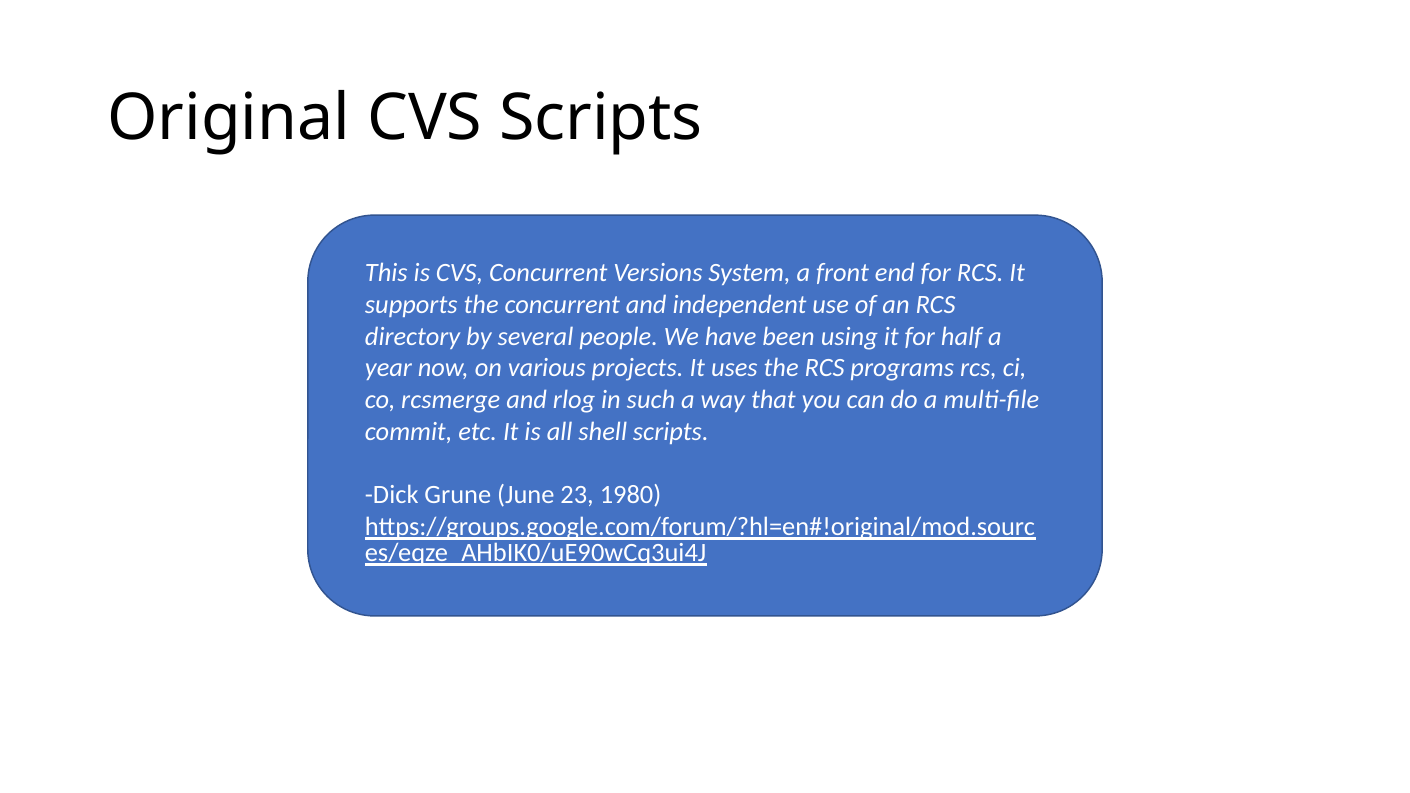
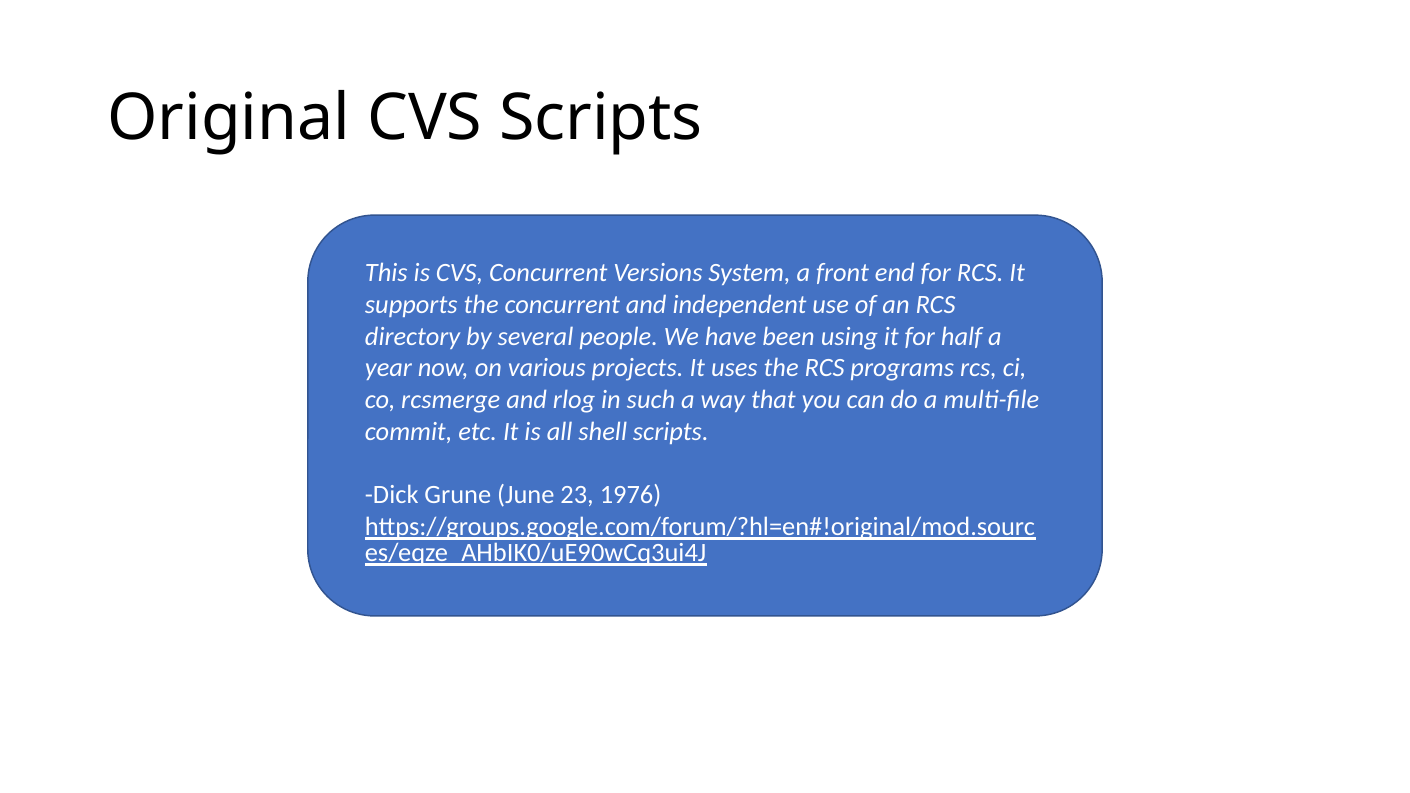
1980: 1980 -> 1976 (631, 495)
